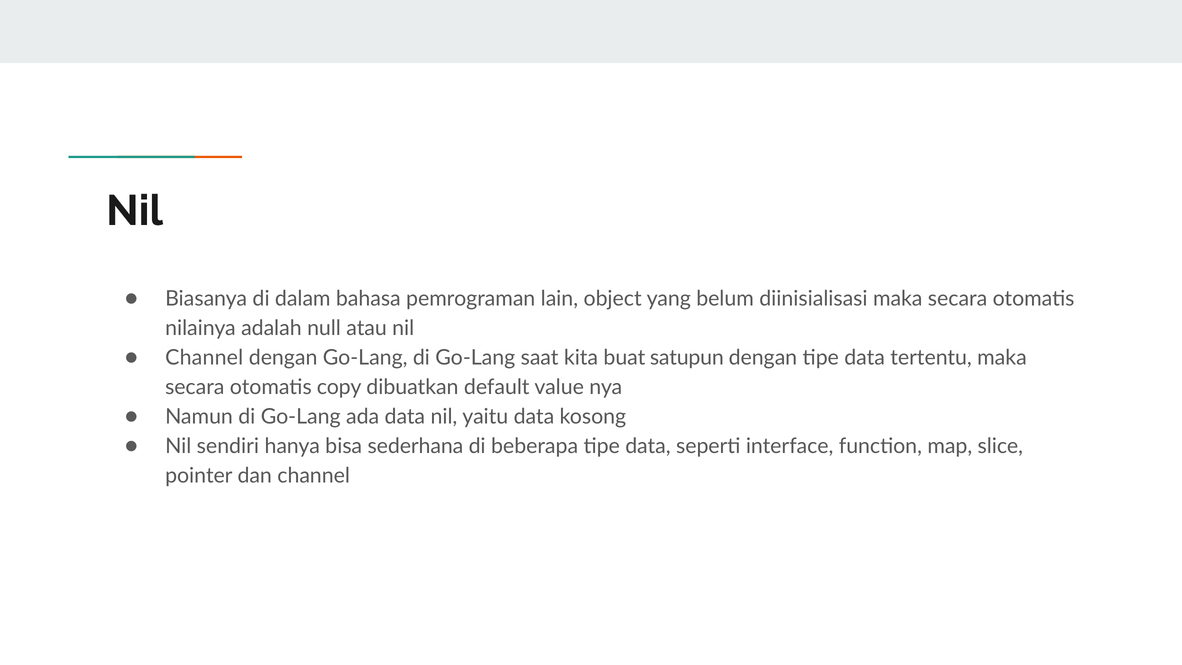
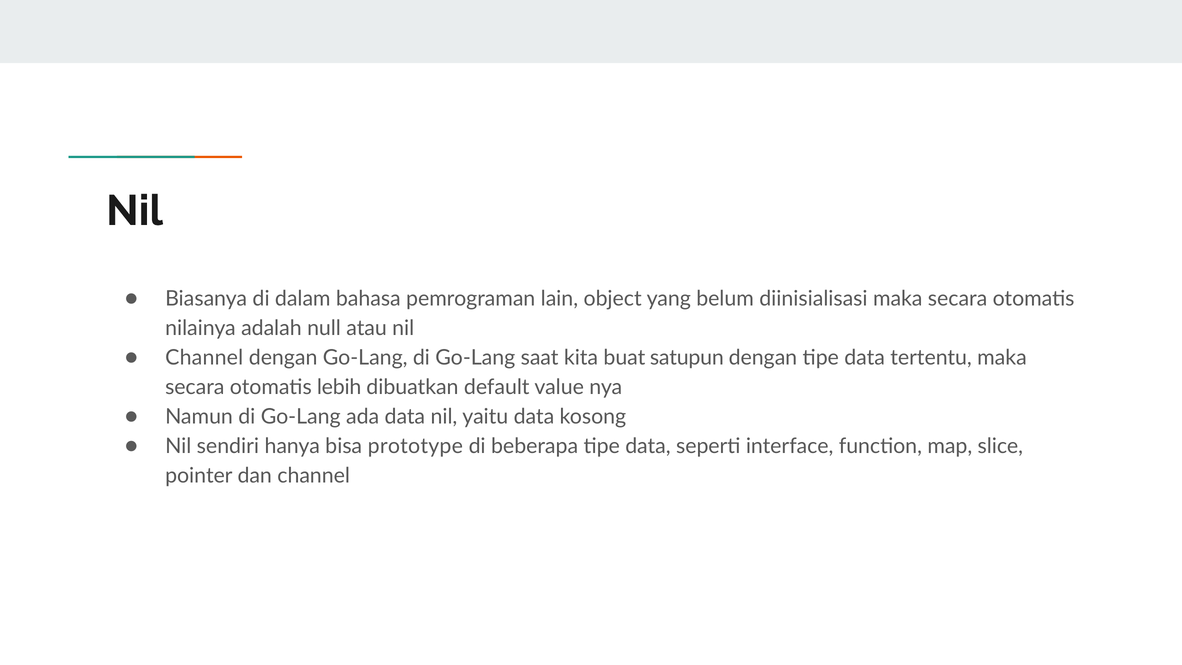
copy: copy -> lebih (339, 387)
sederhana: sederhana -> prototype (415, 446)
